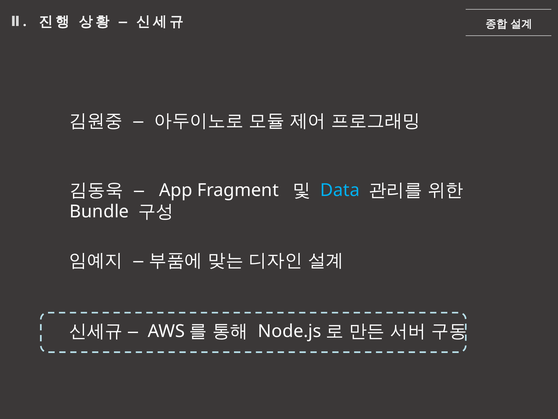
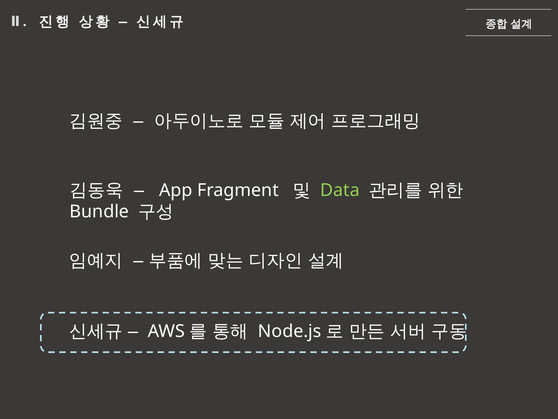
Data colour: light blue -> light green (340, 190)
